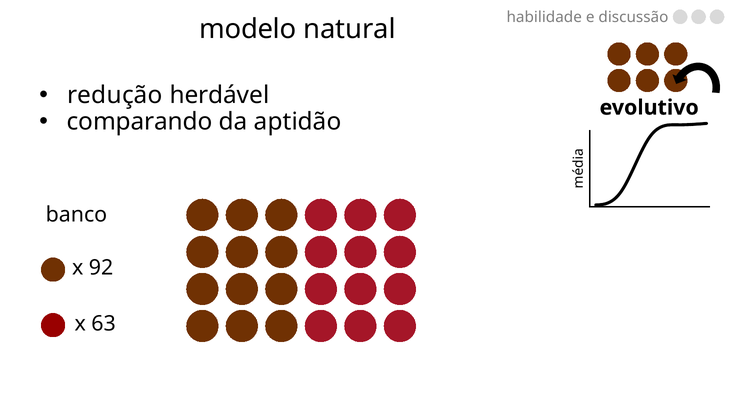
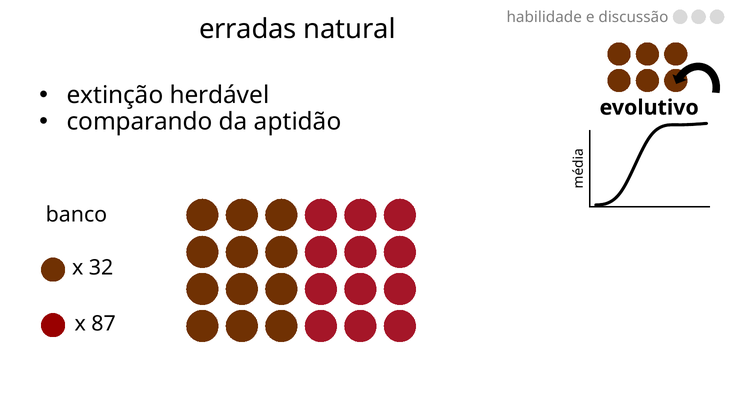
modelo: modelo -> erradas (248, 29)
redução: redução -> extinção (115, 95)
92: 92 -> 32 (101, 268)
63: 63 -> 87 (104, 324)
